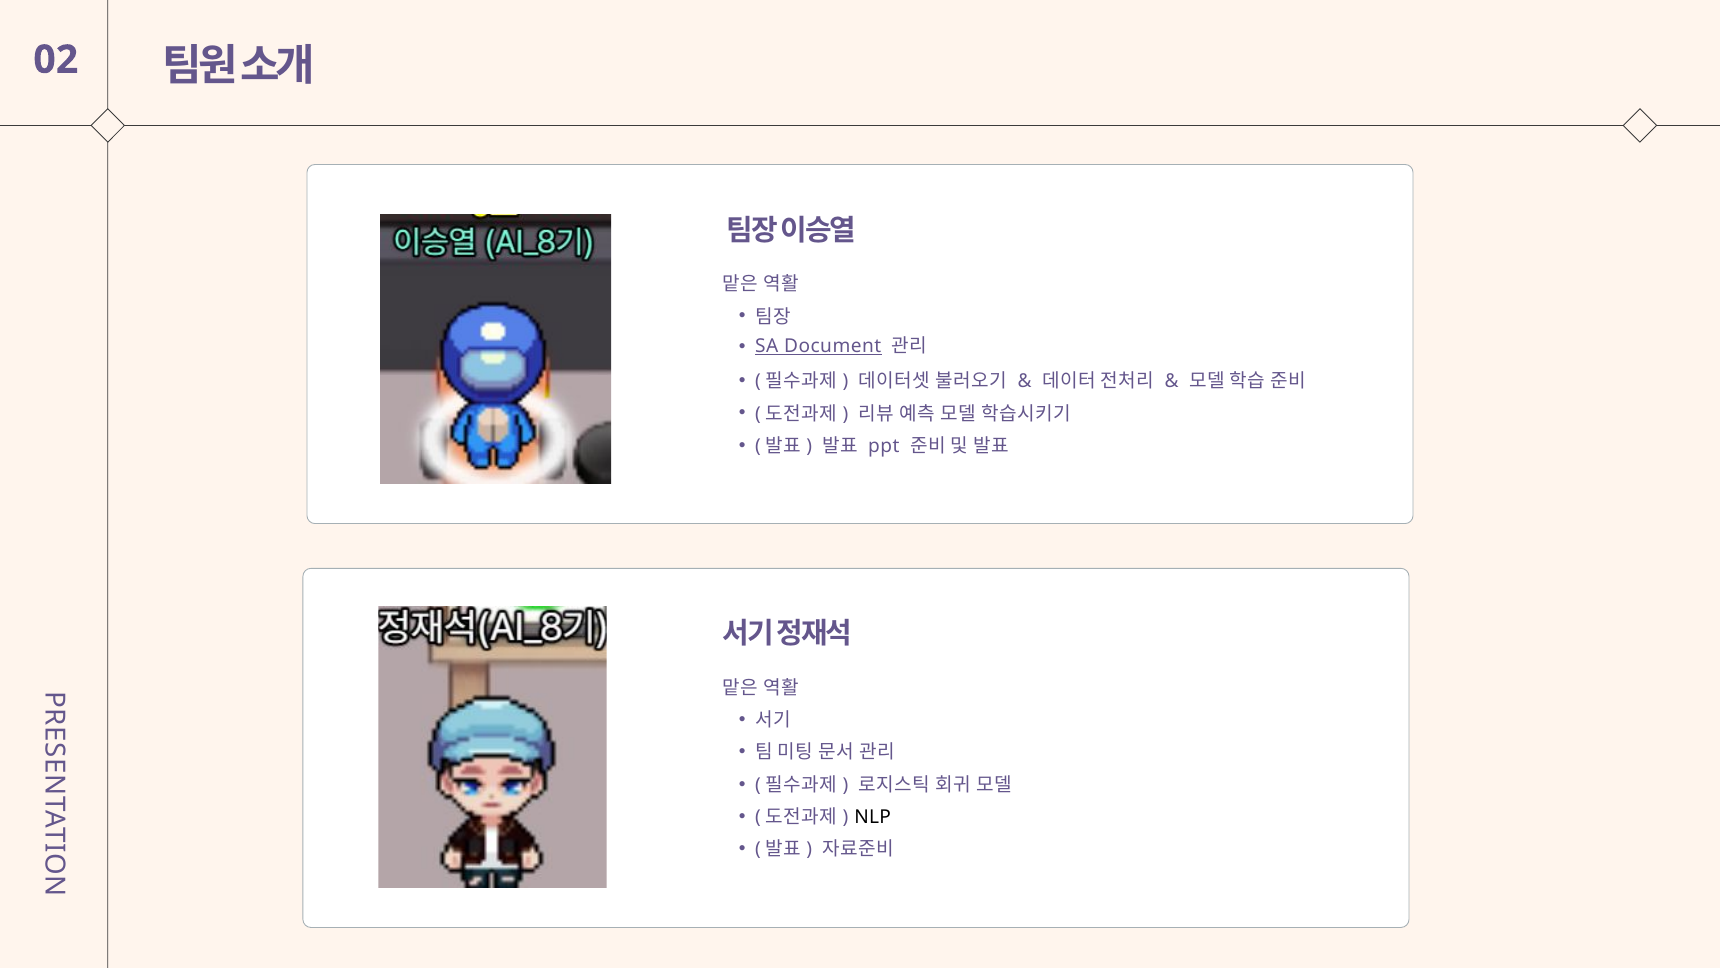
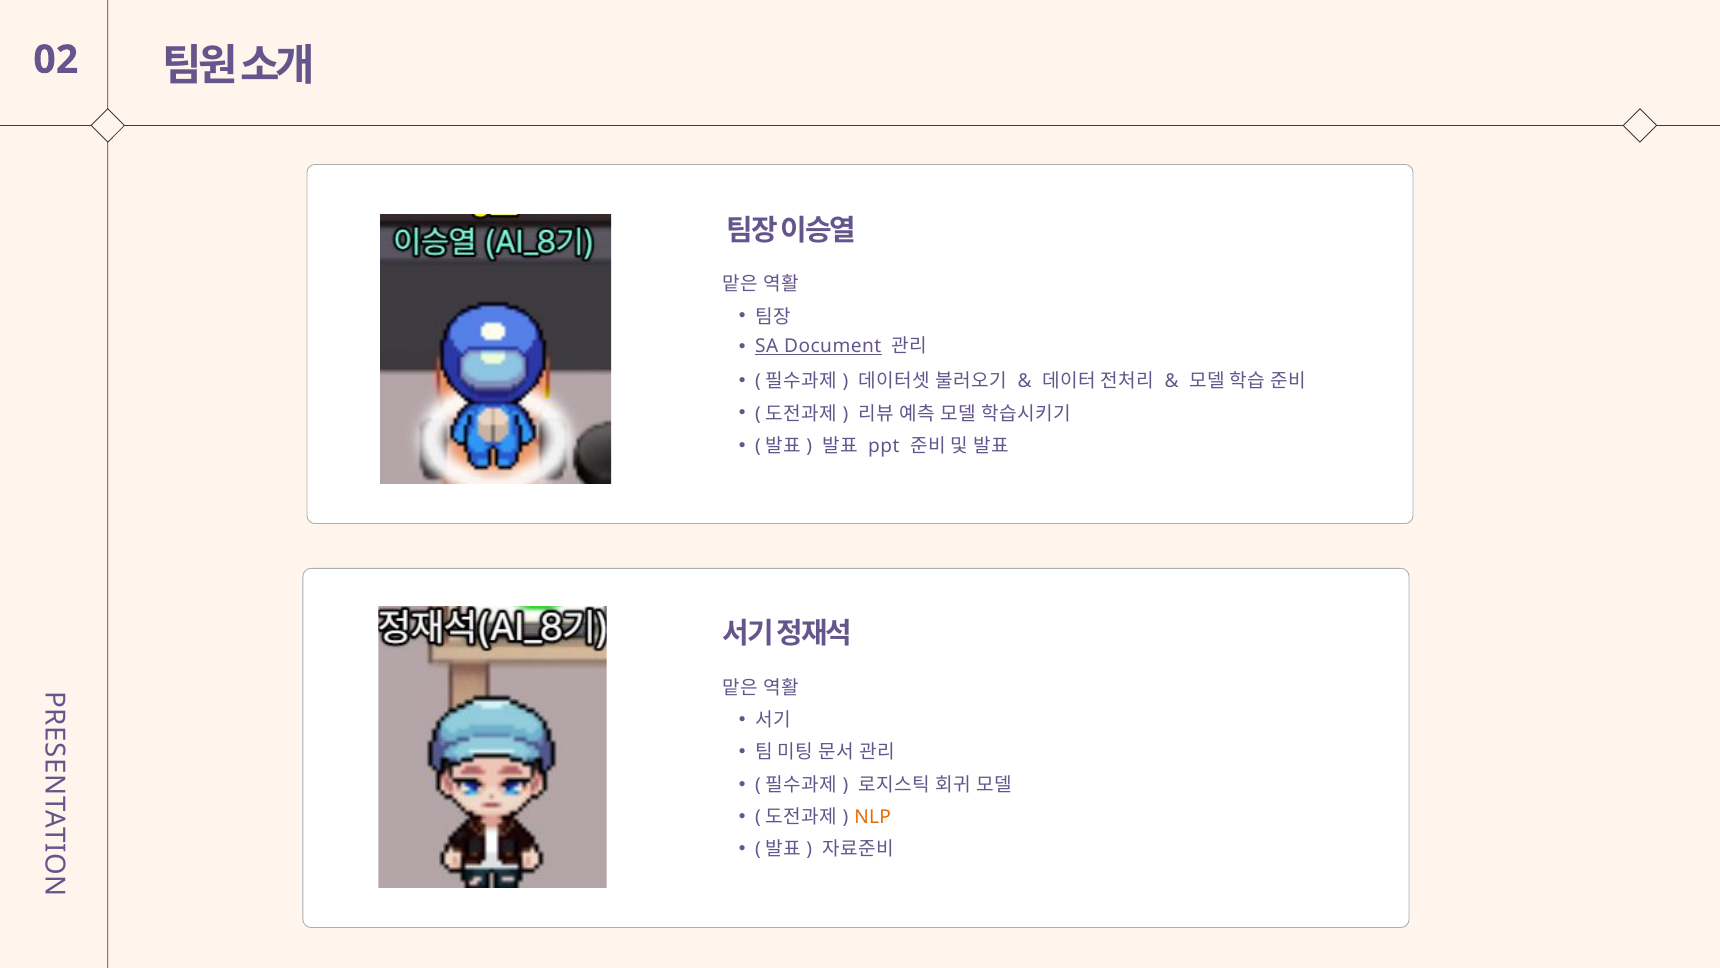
NLP colour: black -> orange (873, 817)
